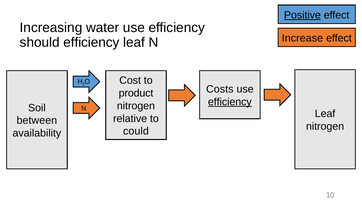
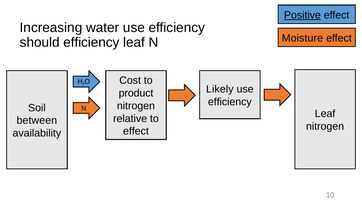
Increase: Increase -> Moisture (302, 38)
Costs: Costs -> Likely (220, 89)
efficiency underline: present -> none (230, 102)
could: could -> effect (136, 131)
